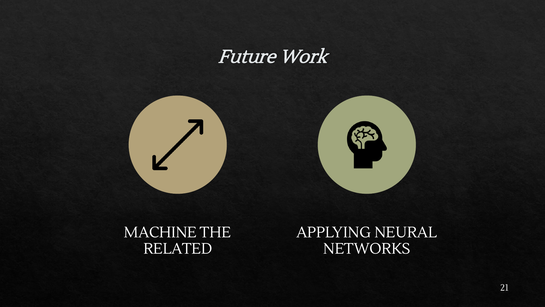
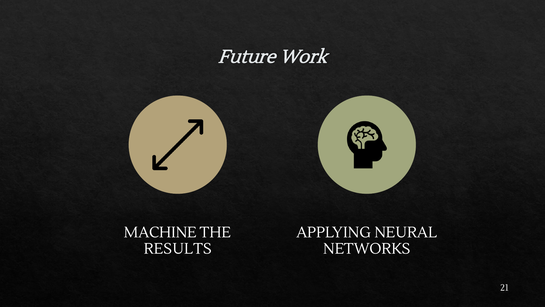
RELATED: RELATED -> RESULTS (178, 249)
